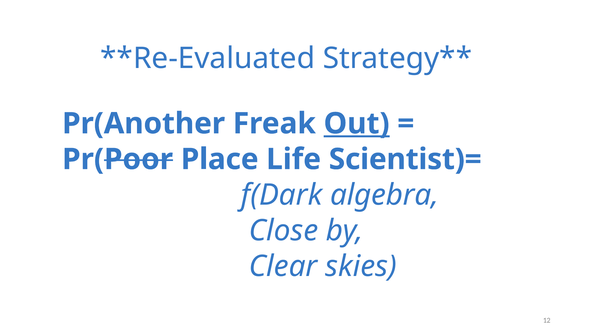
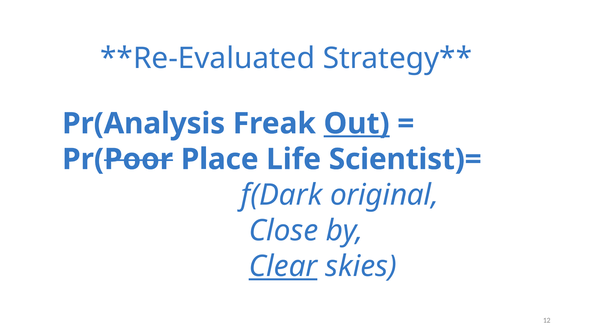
Pr(Another: Pr(Another -> Pr(Analysis (144, 124)
algebra: algebra -> original (384, 195)
Clear underline: none -> present (283, 267)
